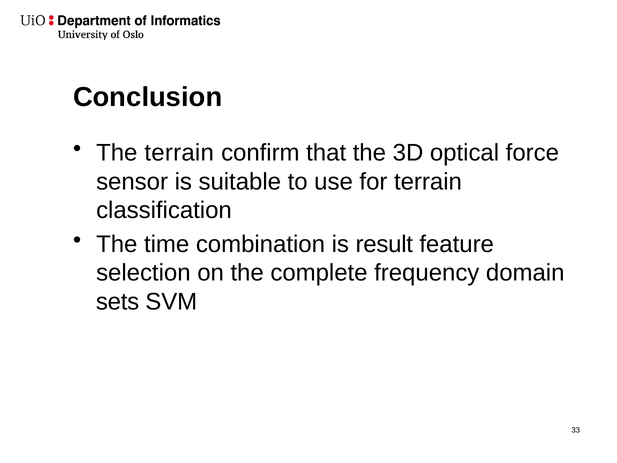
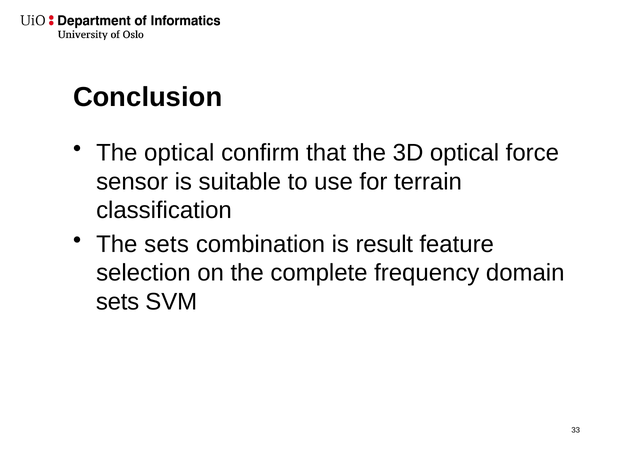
The terrain: terrain -> optical (179, 153)
The time: time -> sets (167, 244)
